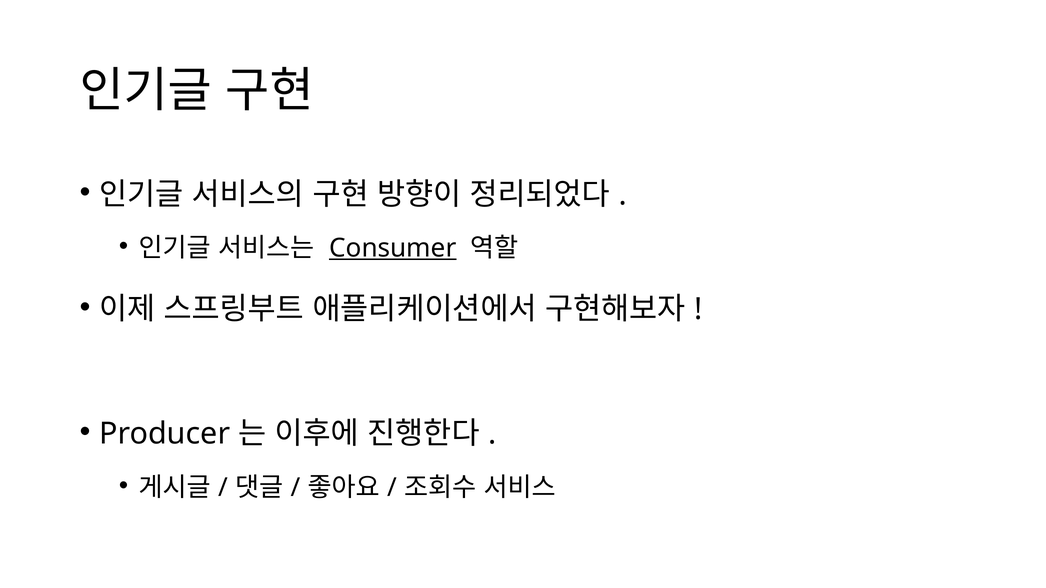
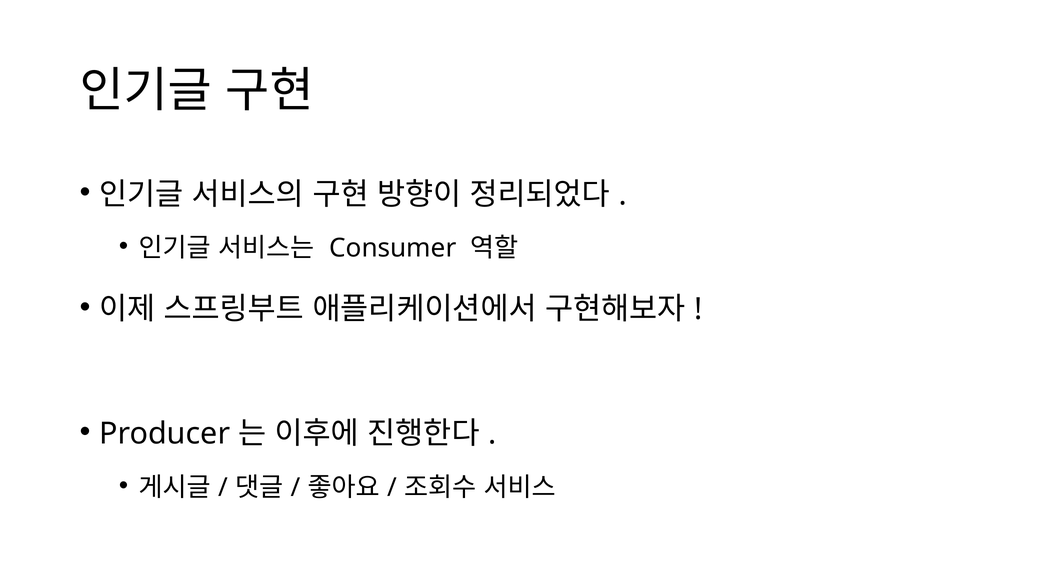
Consumer underline: present -> none (393, 248)
